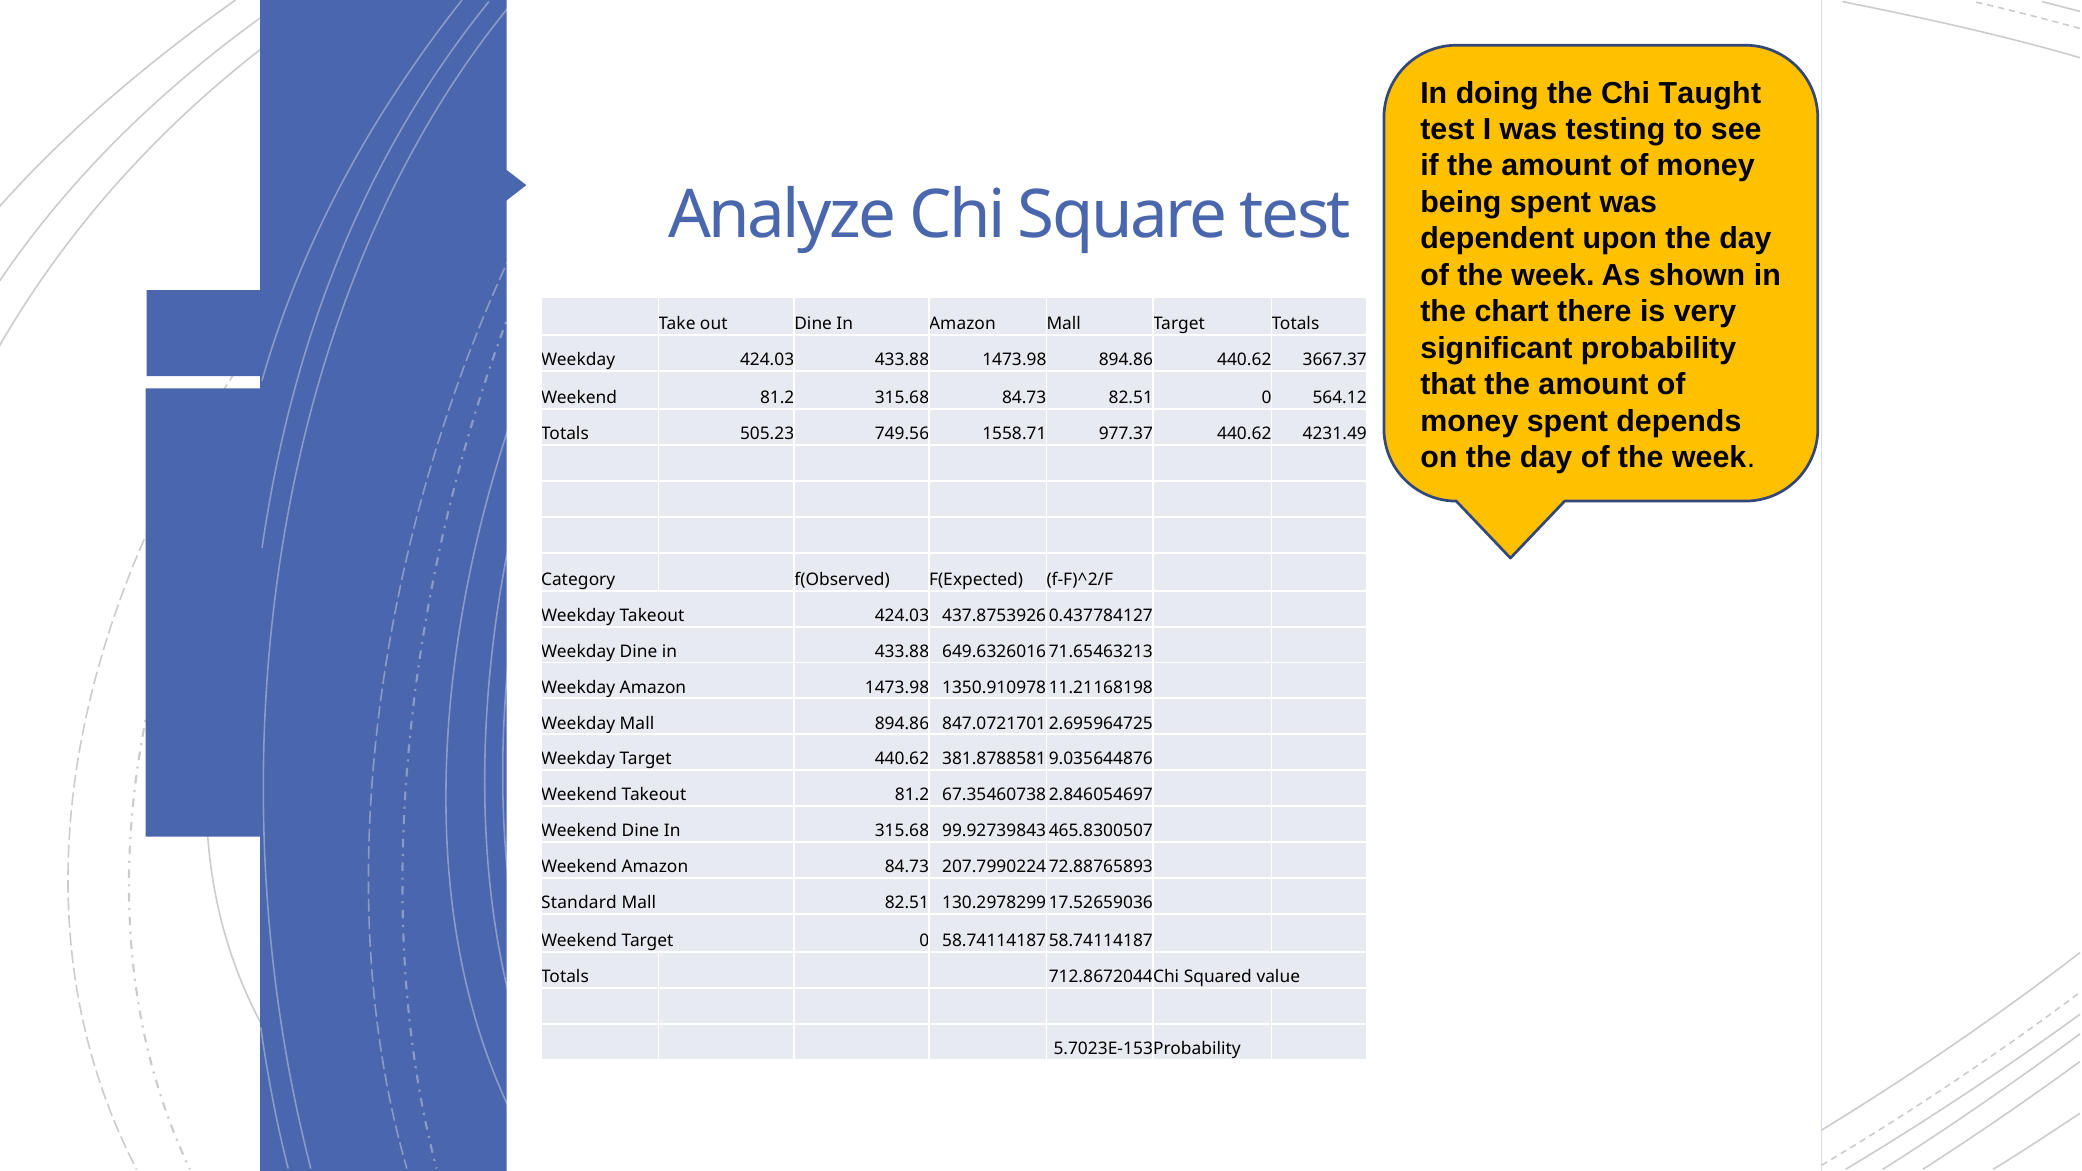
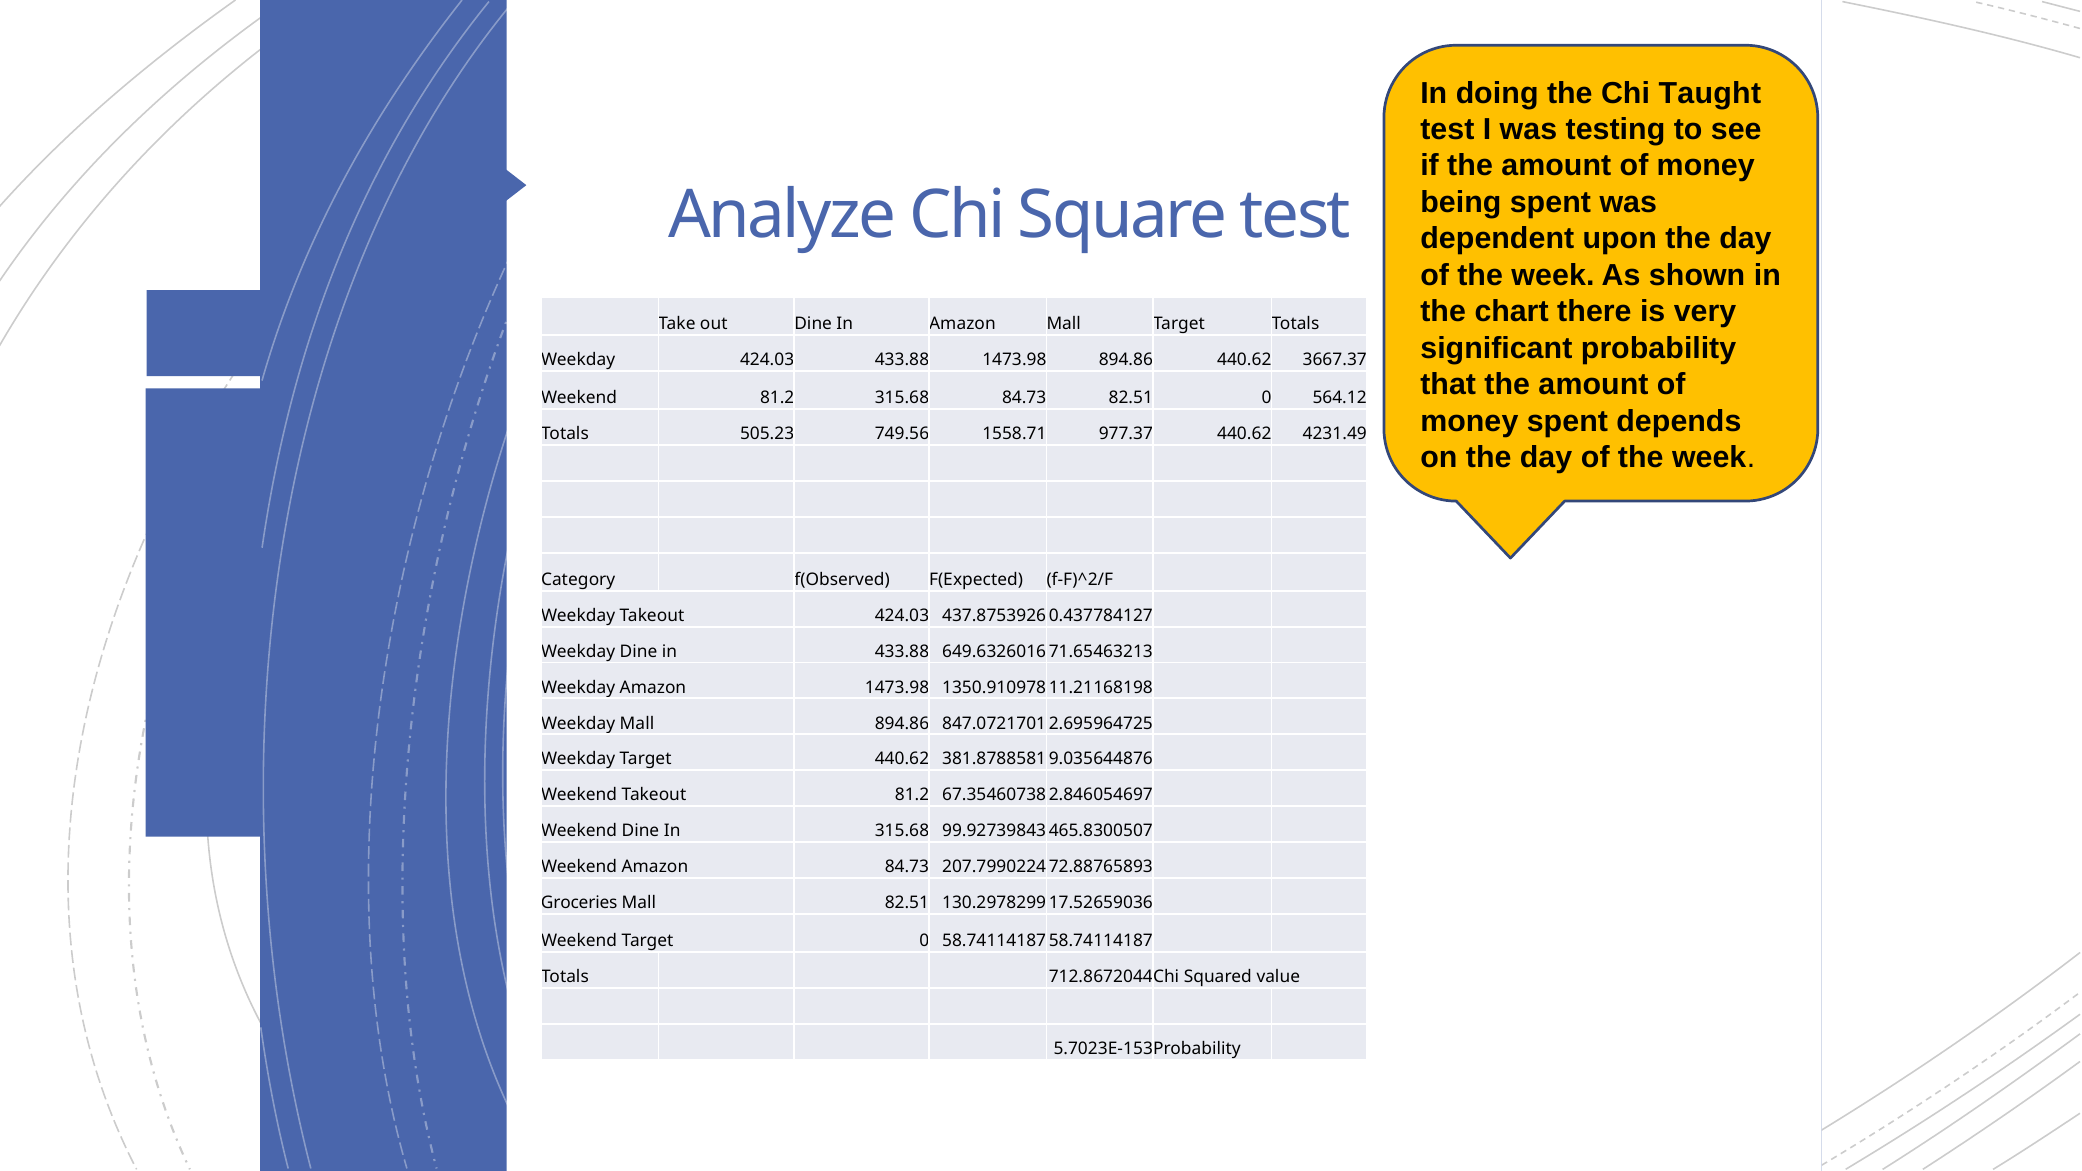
Standard: Standard -> Groceries (579, 903)
